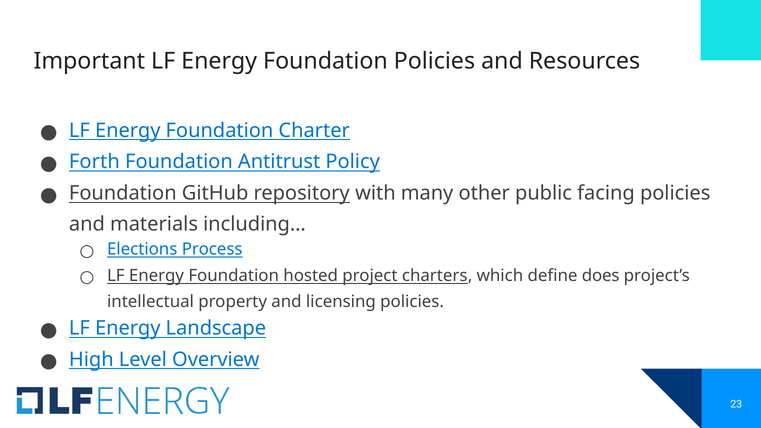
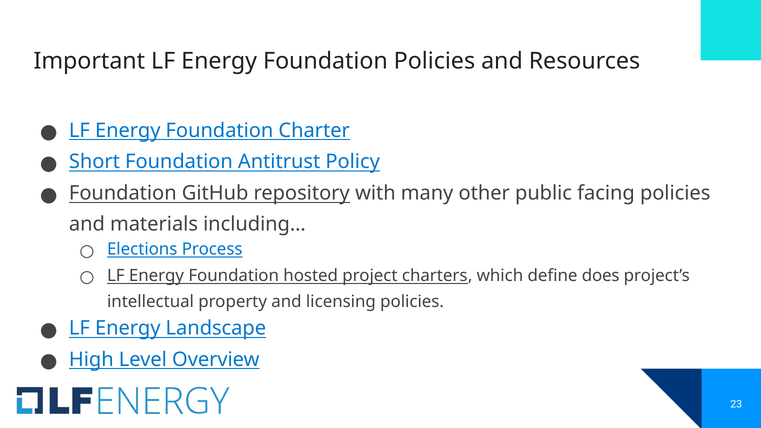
Forth: Forth -> Short (94, 162)
